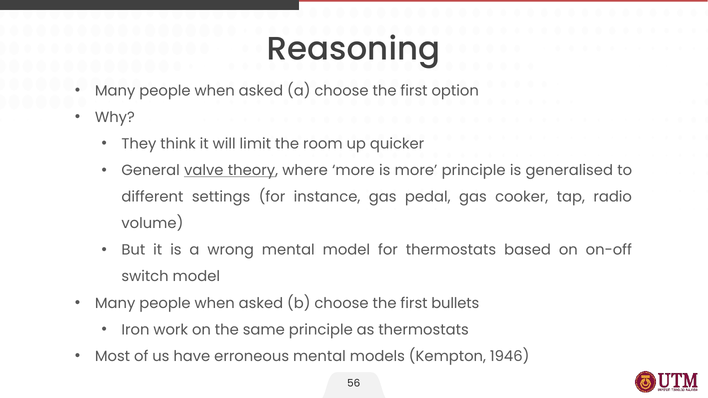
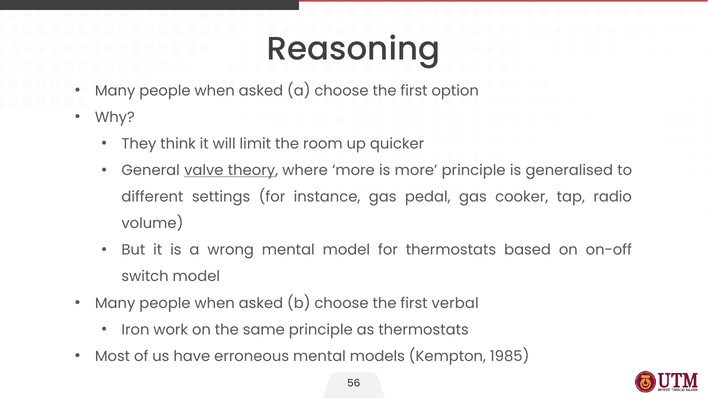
bullets: bullets -> verbal (455, 303)
1946: 1946 -> 1985 (510, 356)
